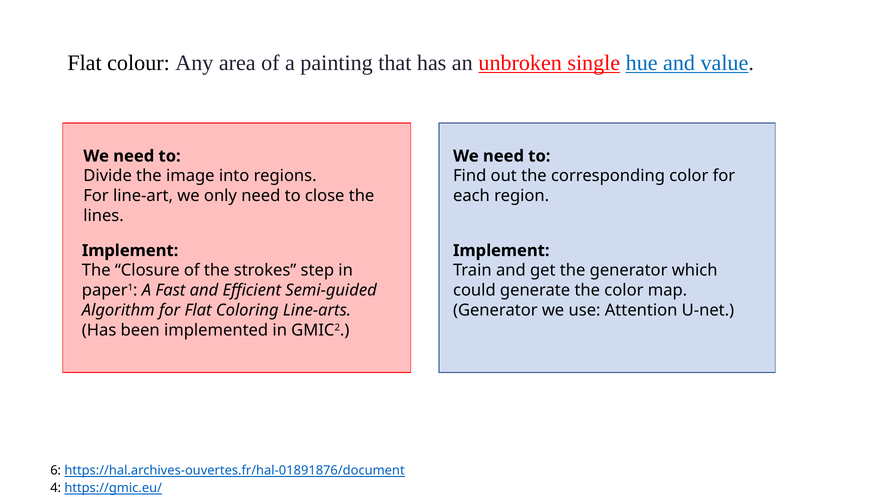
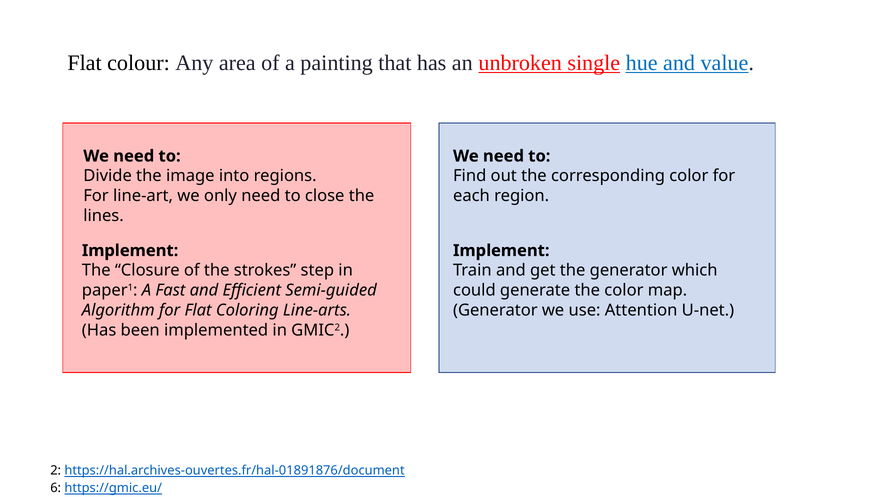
6: 6 -> 2 (56, 471)
4: 4 -> 6 (56, 488)
